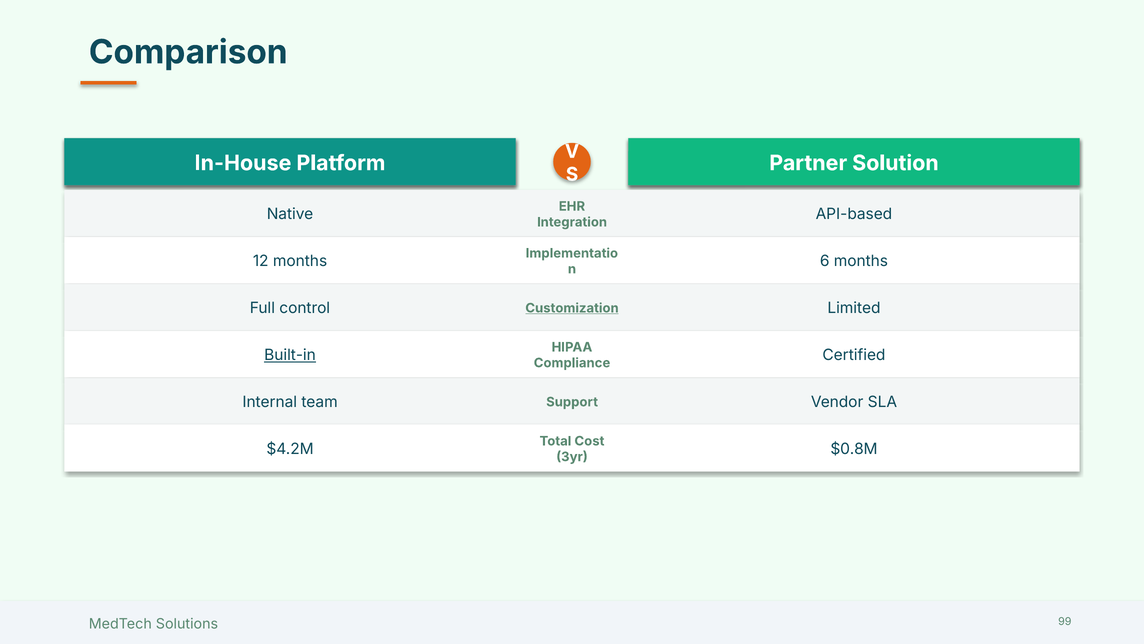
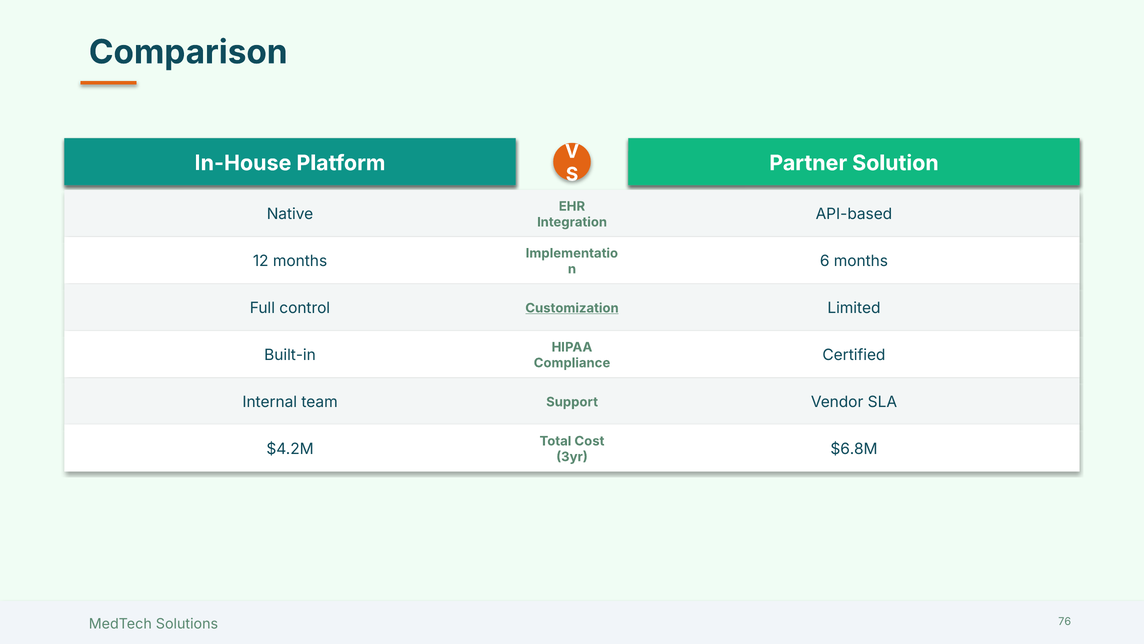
Built-in underline: present -> none (290, 355)
$0.8M: $0.8M -> $6.8M (854, 449)
99: 99 -> 76 (1065, 621)
